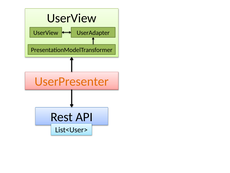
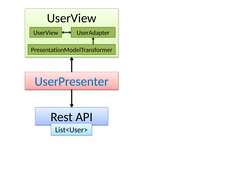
UserPresenter colour: orange -> blue (72, 81)
